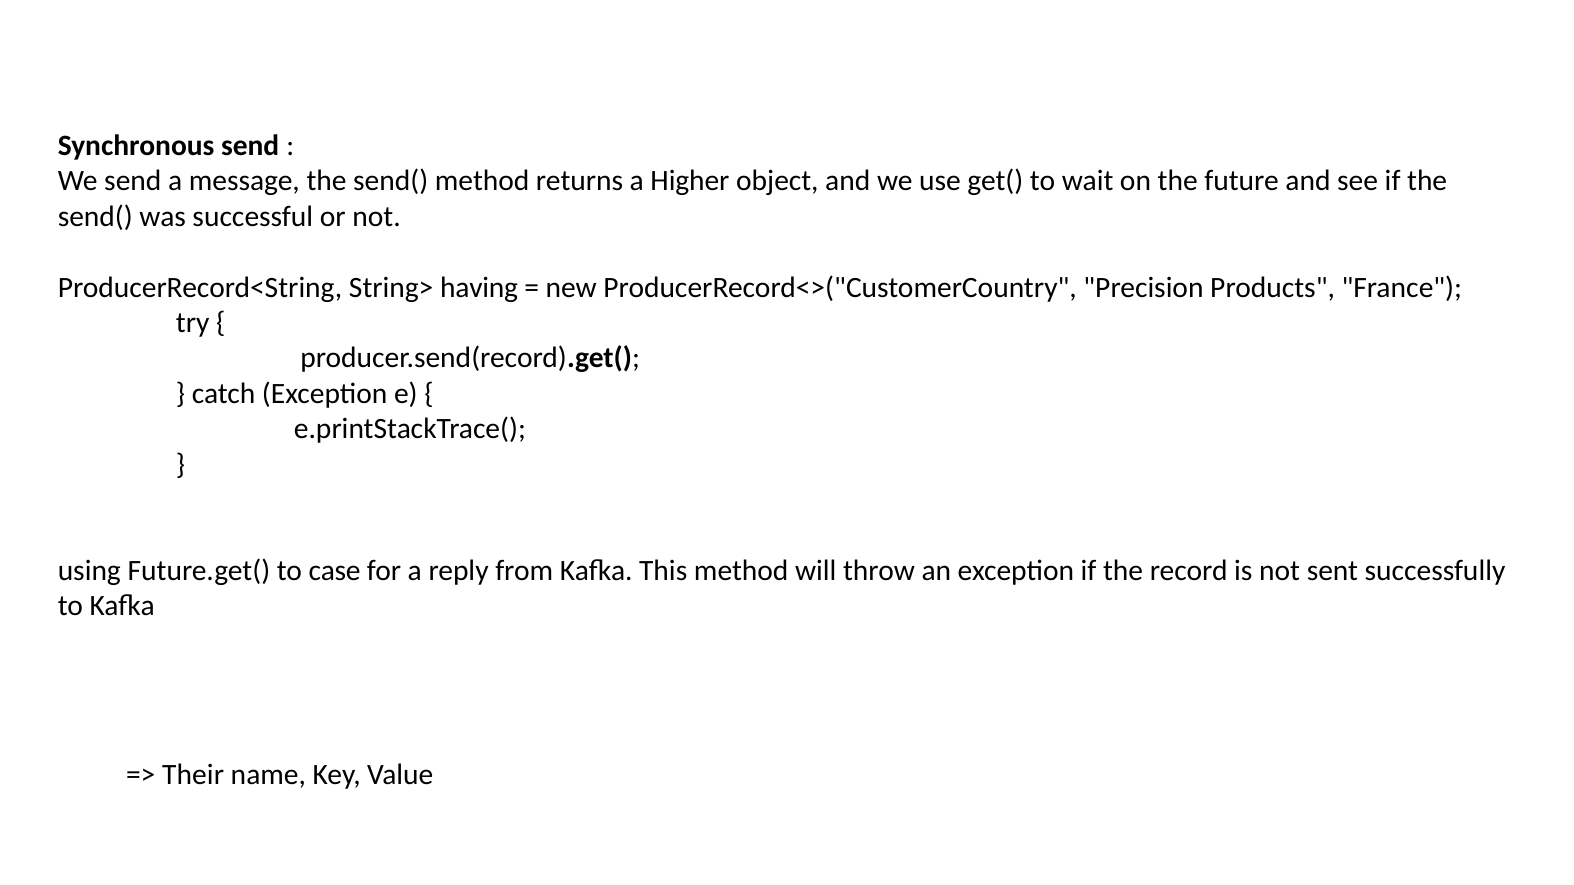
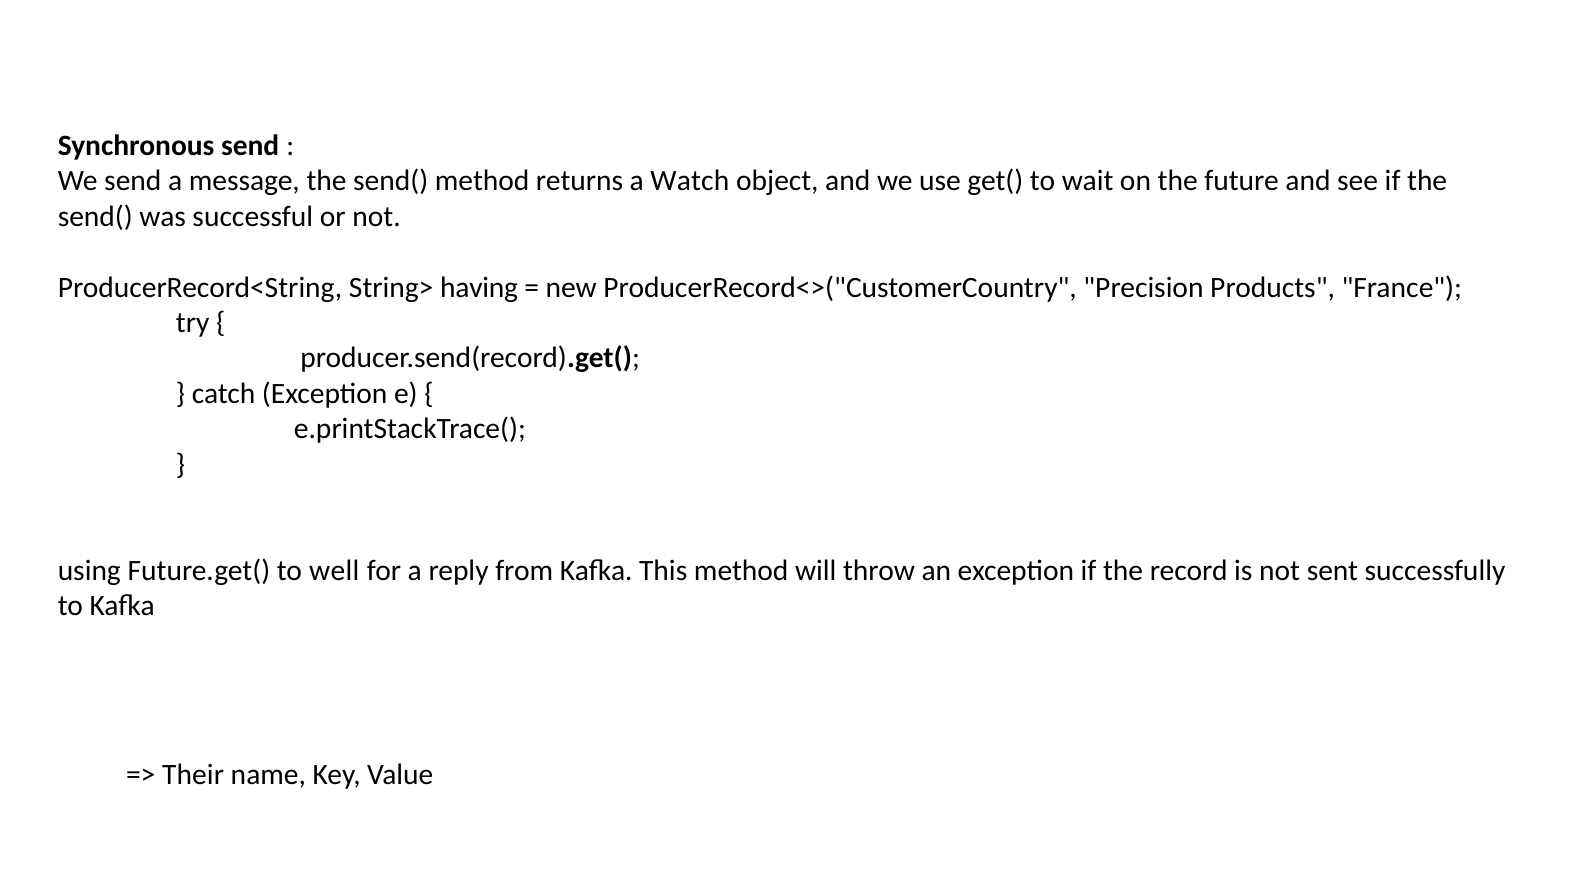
Higher: Higher -> Watch (690, 181)
case: case -> well (334, 571)
